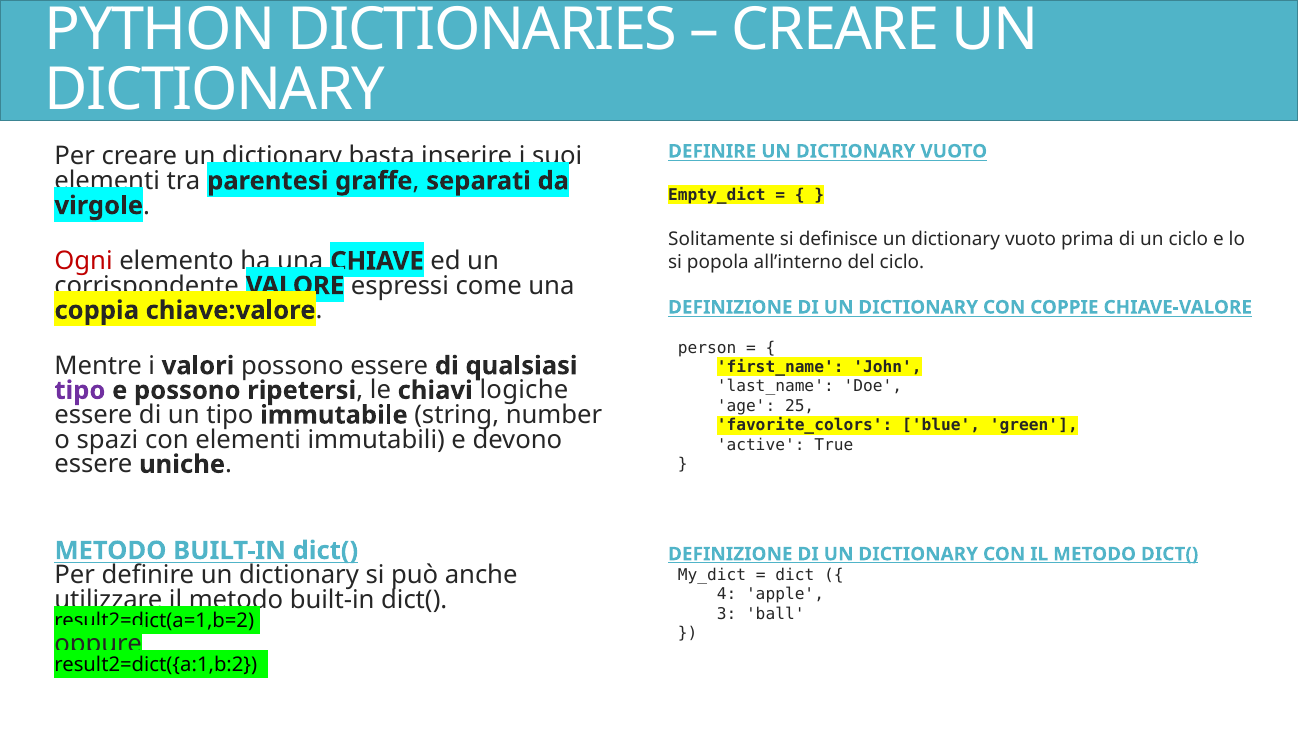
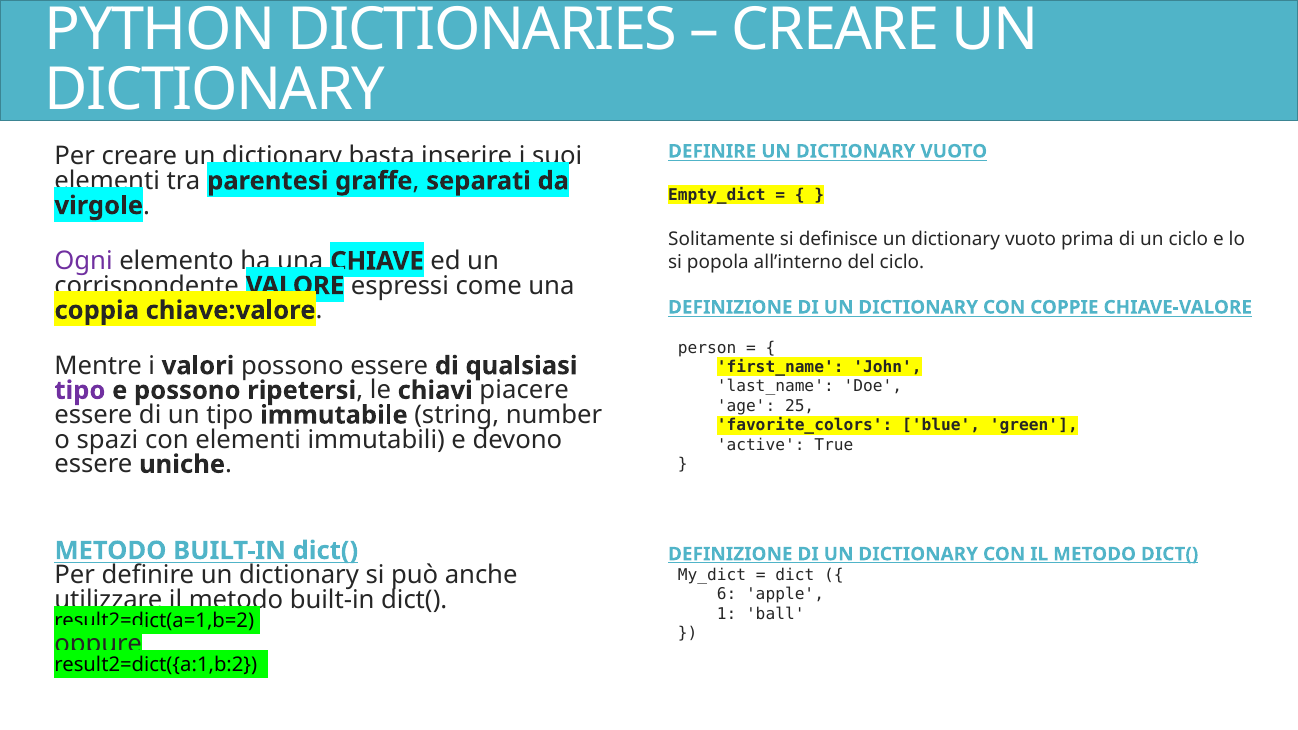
Ogni colour: red -> purple (84, 261)
logiche: logiche -> piacere (524, 391)
4: 4 -> 6 (727, 595)
3: 3 -> 1 (727, 614)
